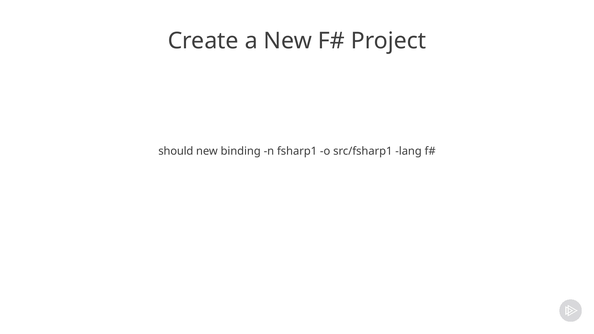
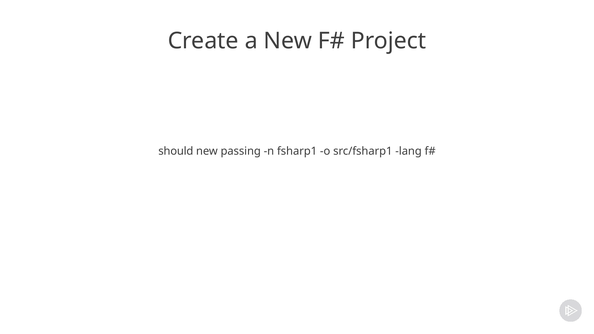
binding: binding -> passing (241, 151)
